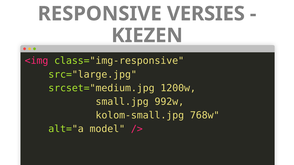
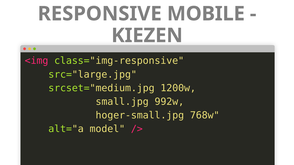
VERSIES: VERSIES -> MOBILE (206, 14)
kolom-small.jpg: kolom-small.jpg -> hoger-small.jpg (140, 116)
